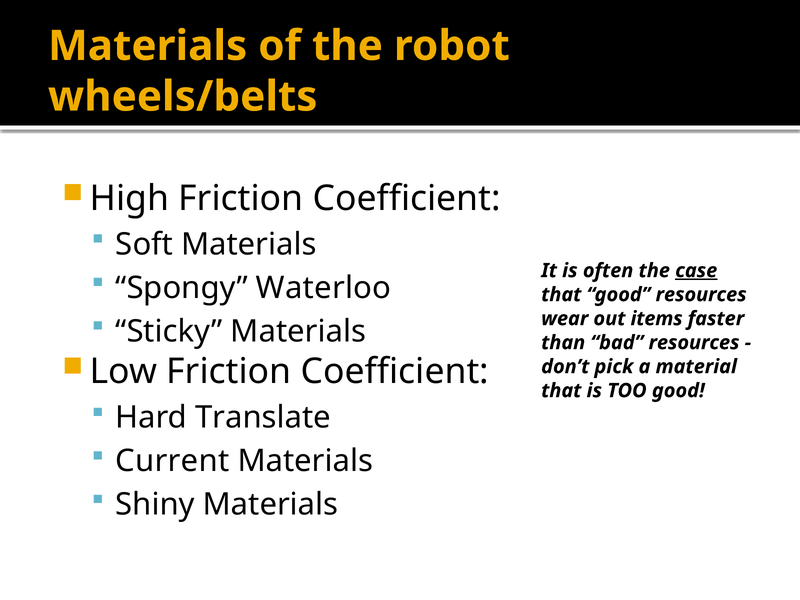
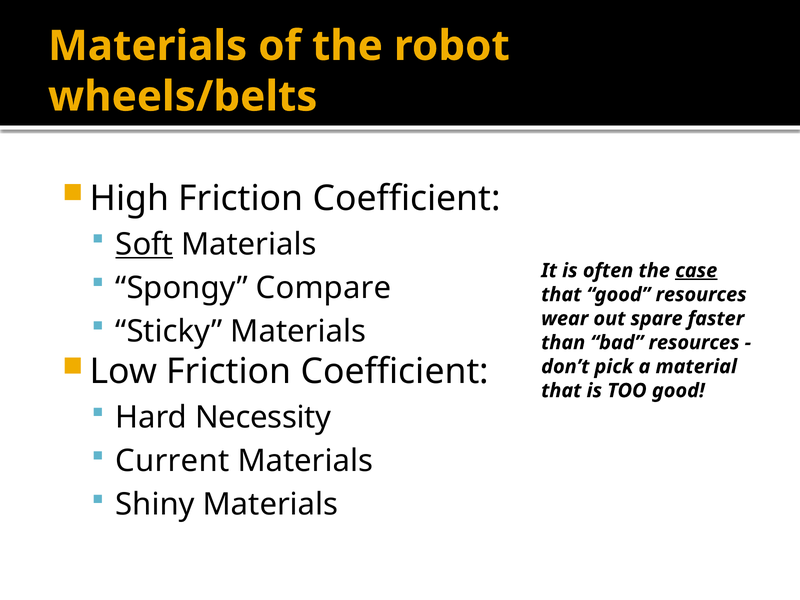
Soft underline: none -> present (144, 244)
Waterloo: Waterloo -> Compare (324, 288)
items: items -> spare (657, 319)
Translate: Translate -> Necessity (263, 418)
